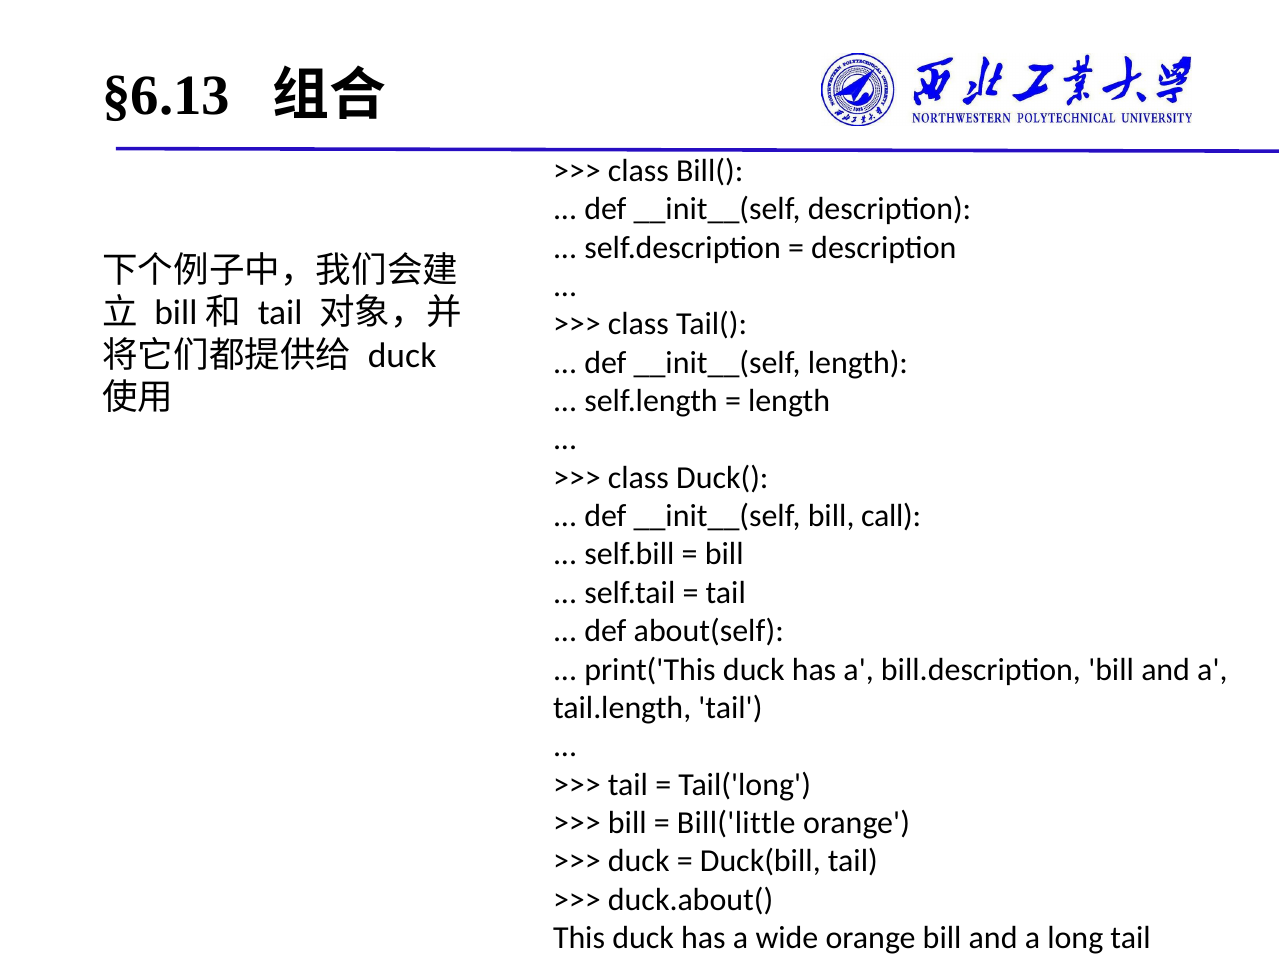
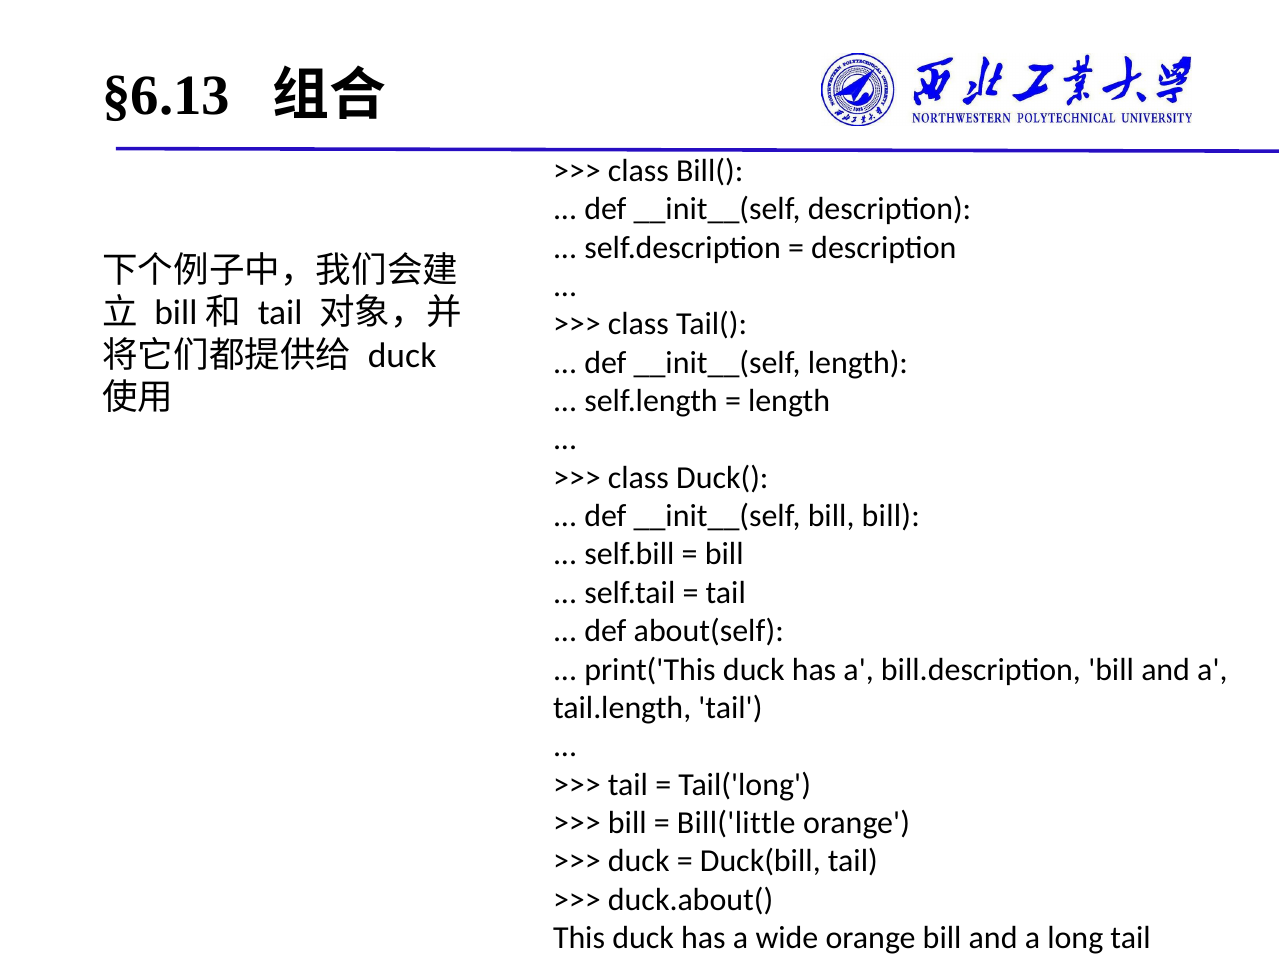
bill call: call -> bill (891, 516)
